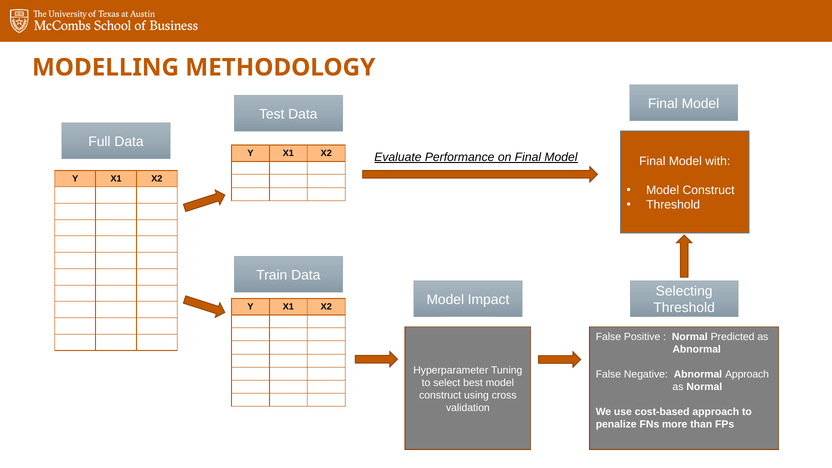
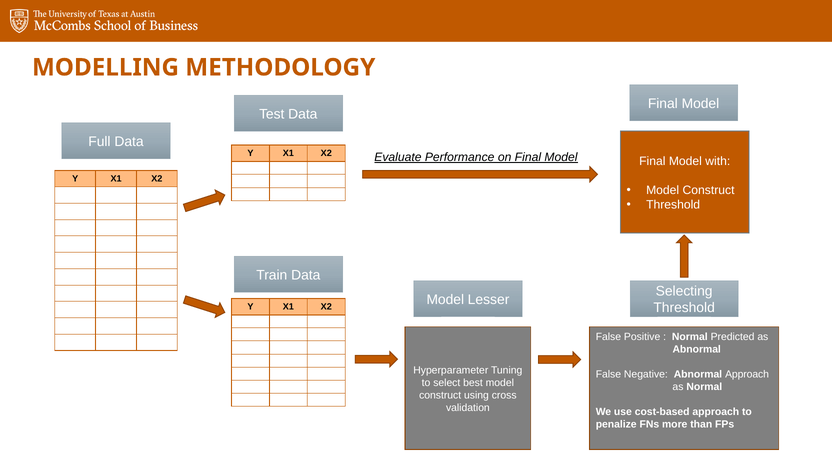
Impact: Impact -> Lesser (489, 299)
